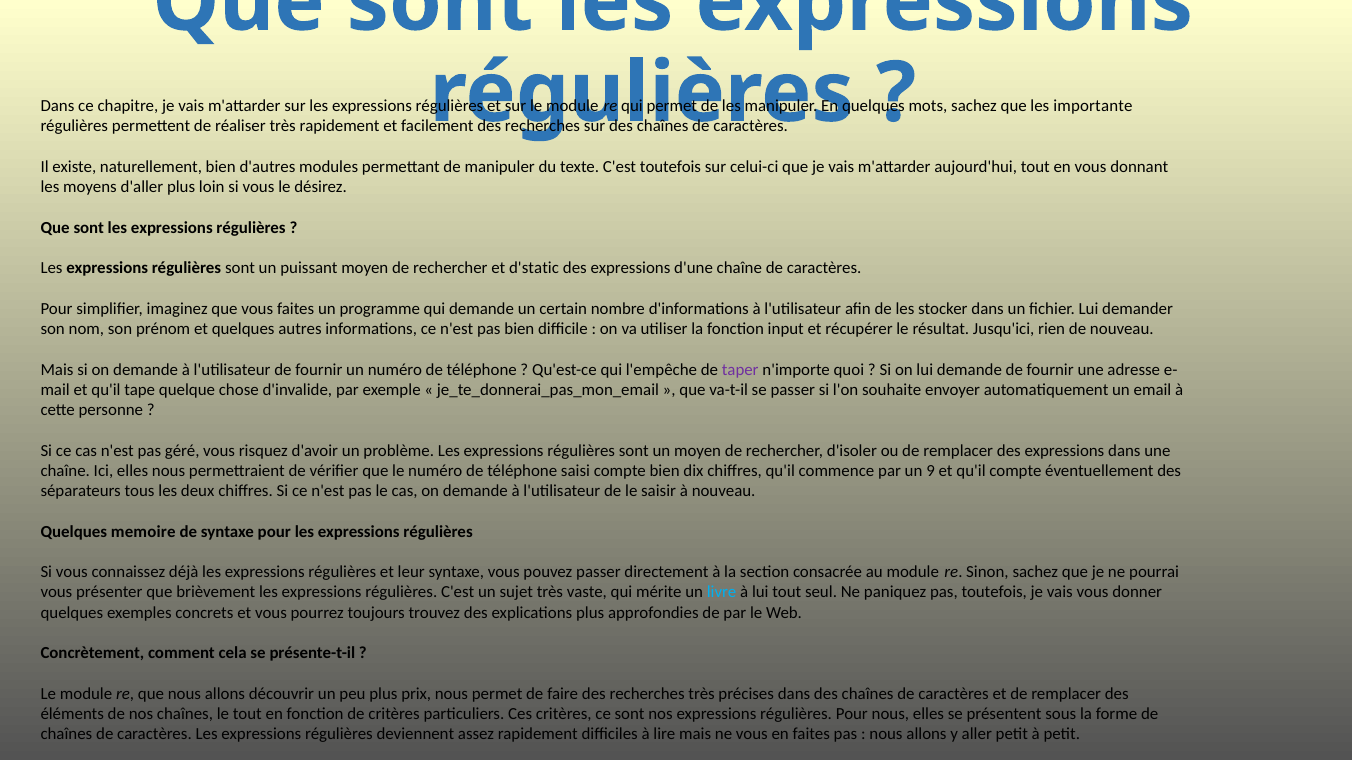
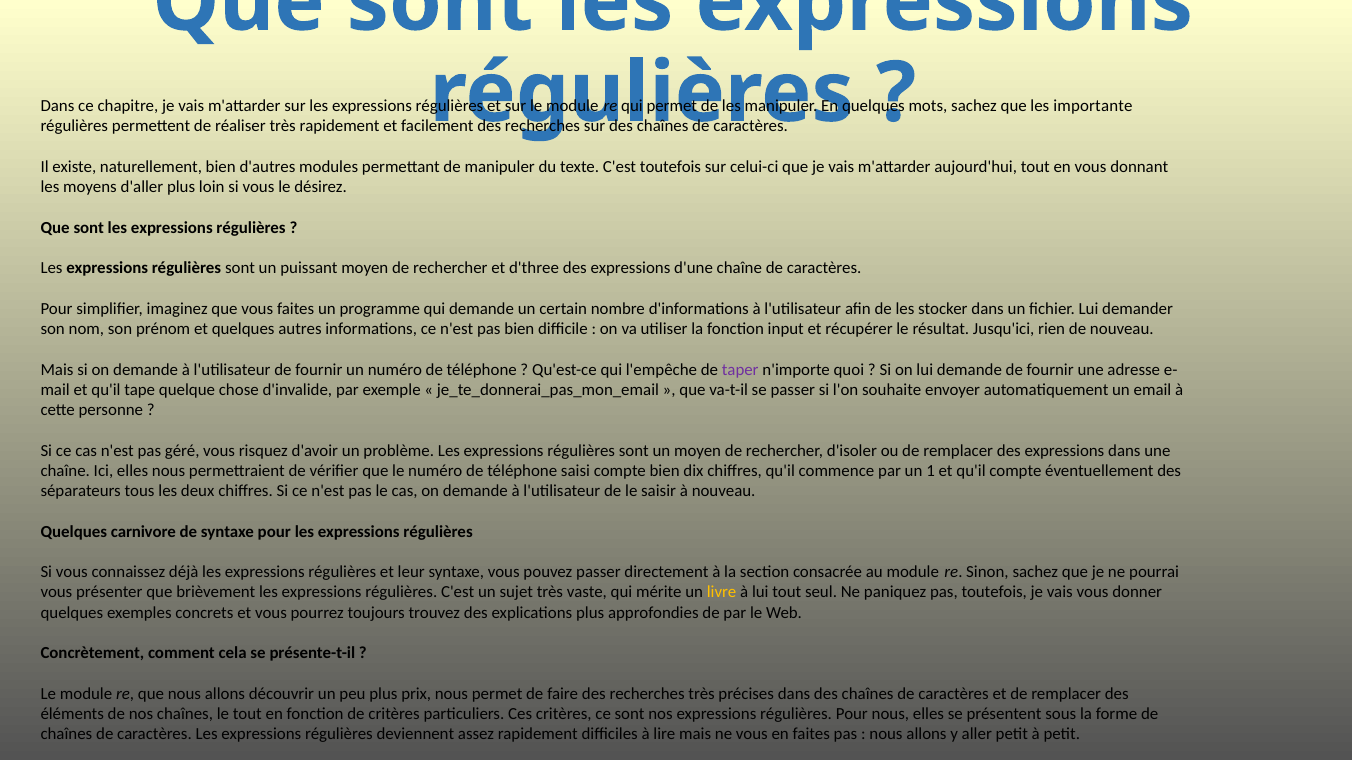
d'static: d'static -> d'three (534, 268)
9: 9 -> 1 (931, 471)
memoire: memoire -> carnivore (143, 532)
livre colour: light blue -> yellow (722, 593)
